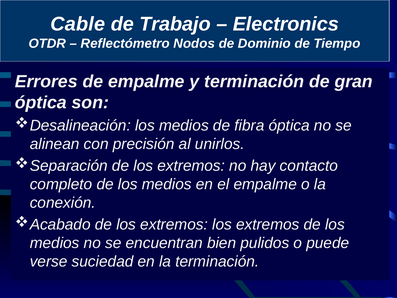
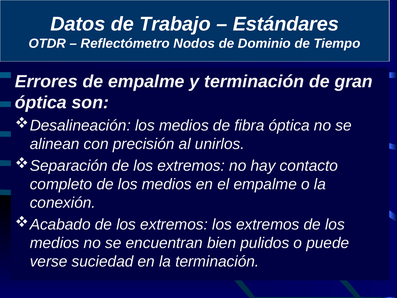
Cable: Cable -> Datos (78, 24)
Electronics: Electronics -> Estándares (286, 24)
